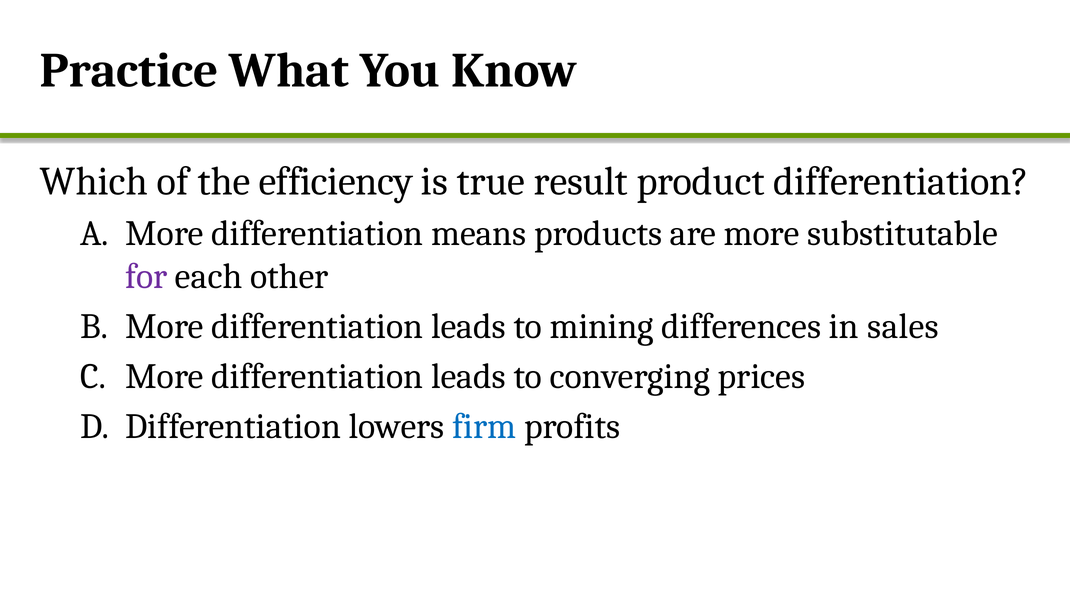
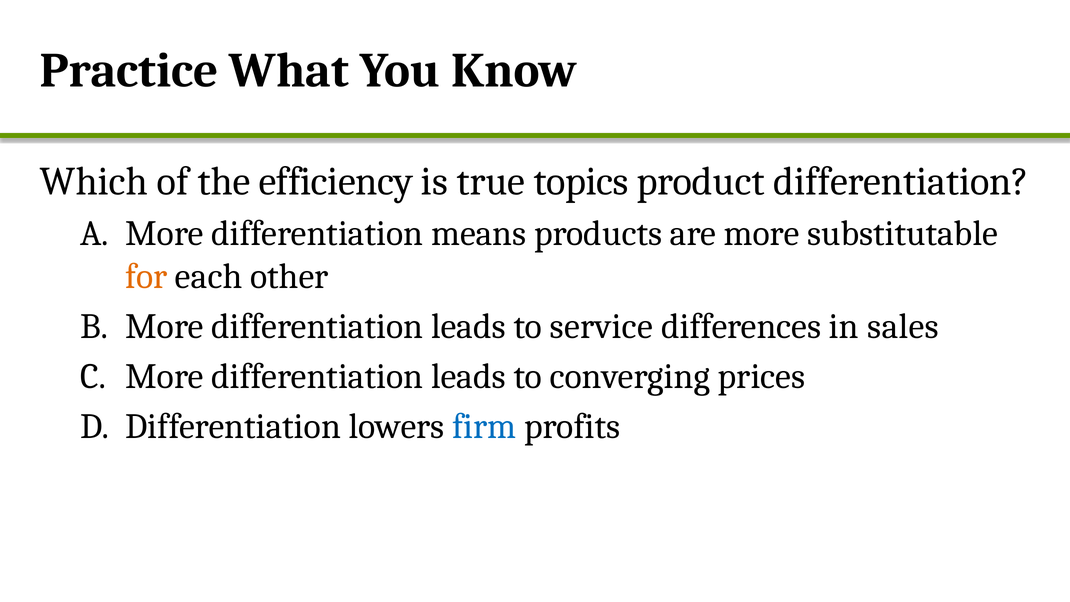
result: result -> topics (581, 181)
for colour: purple -> orange (146, 276)
mining: mining -> service (601, 326)
